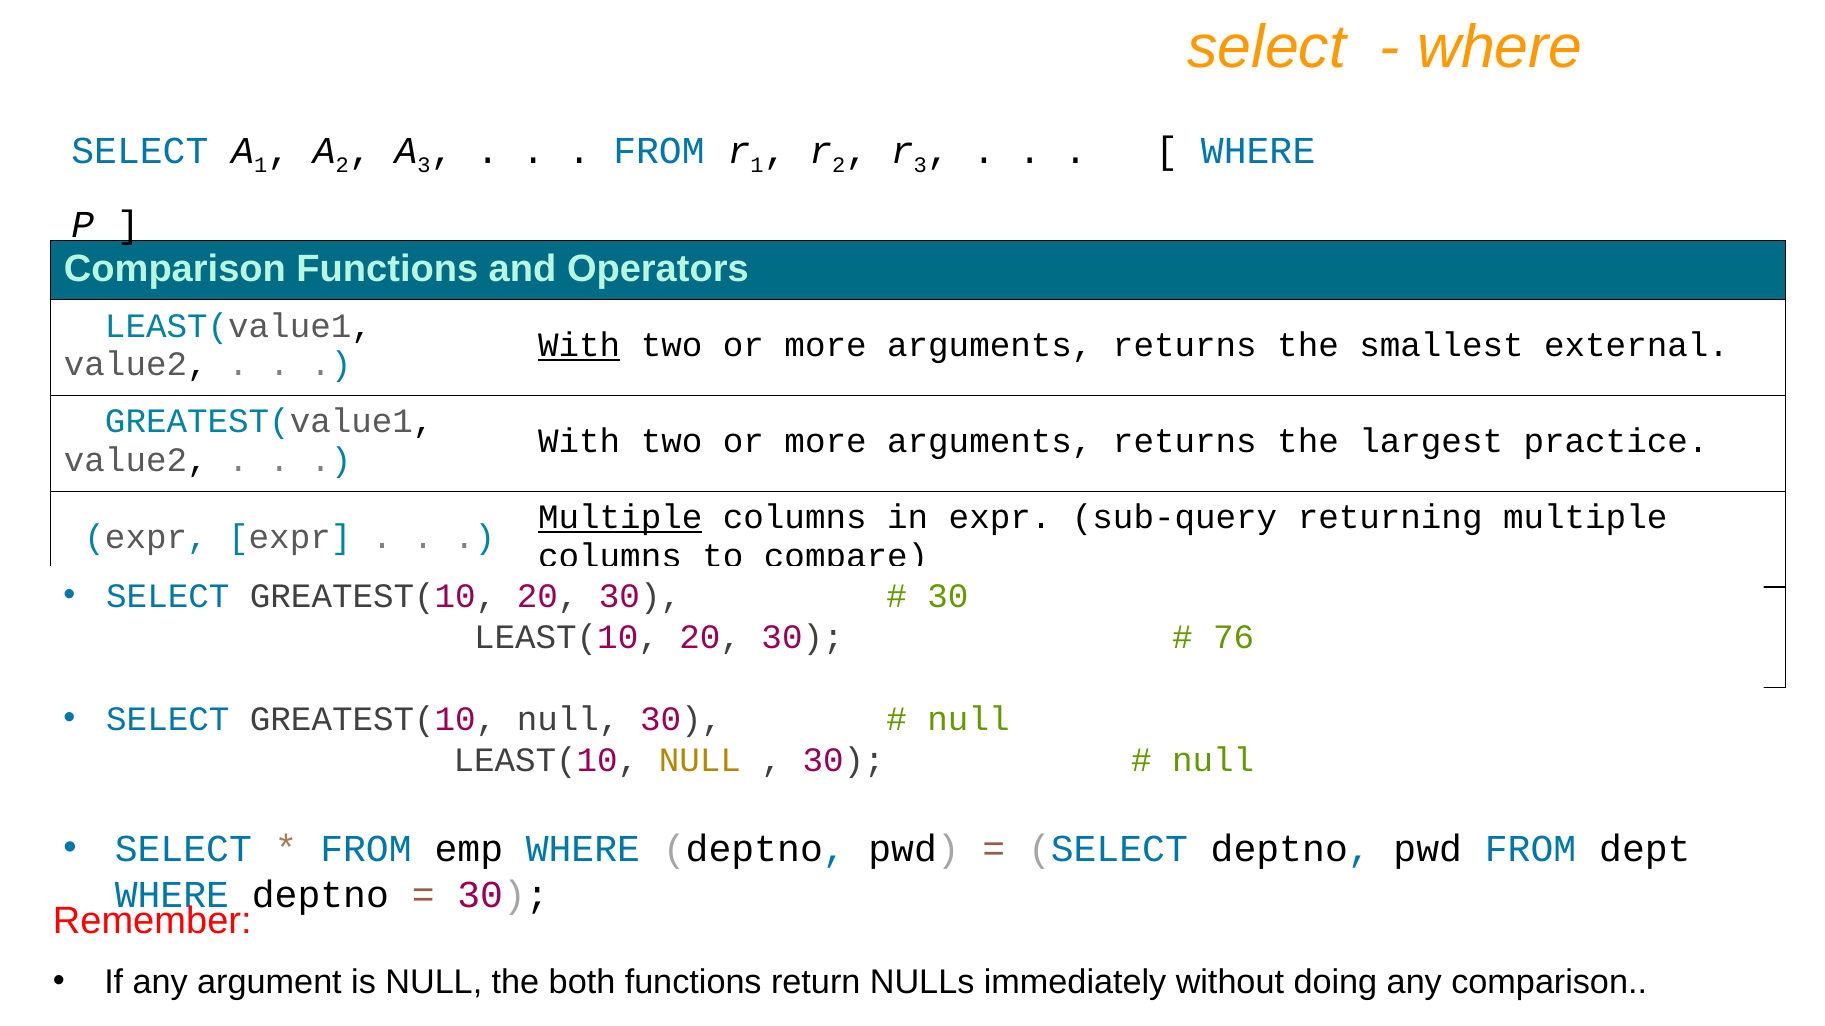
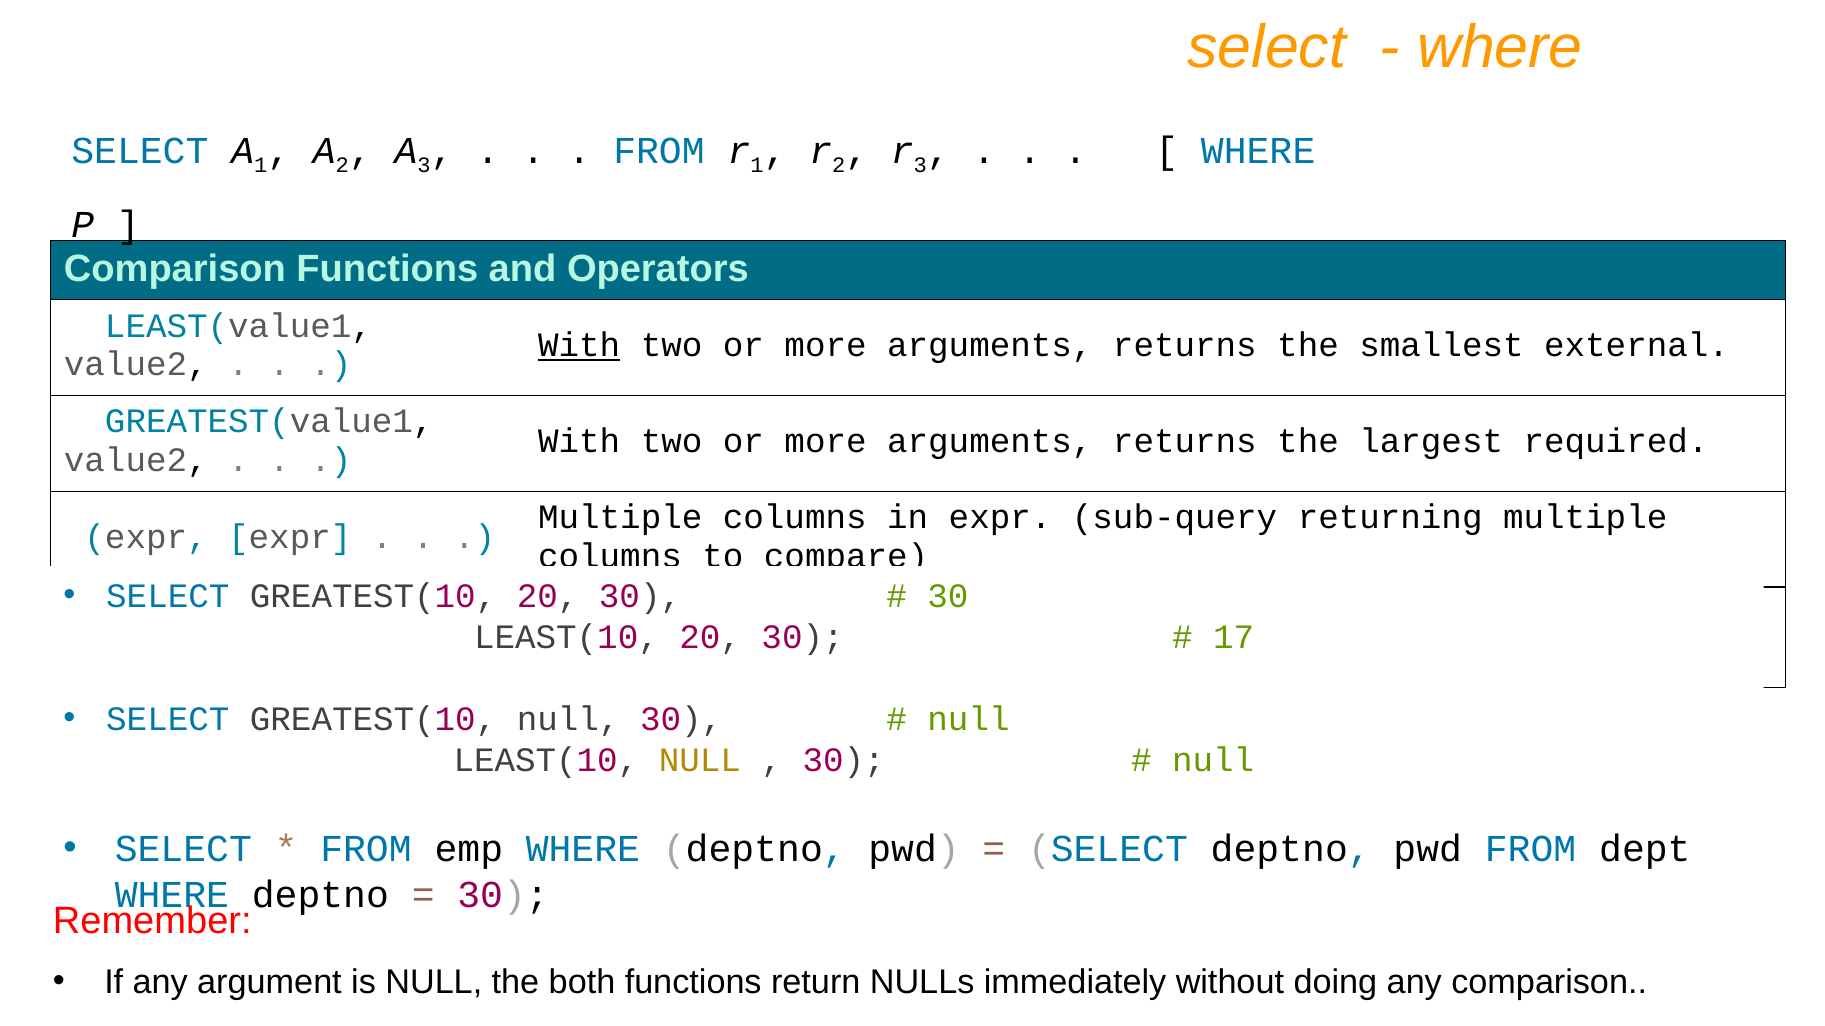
practice: practice -> required (1616, 441)
Multiple underline: present -> none (620, 518)
76: 76 -> 17 (1234, 637)
